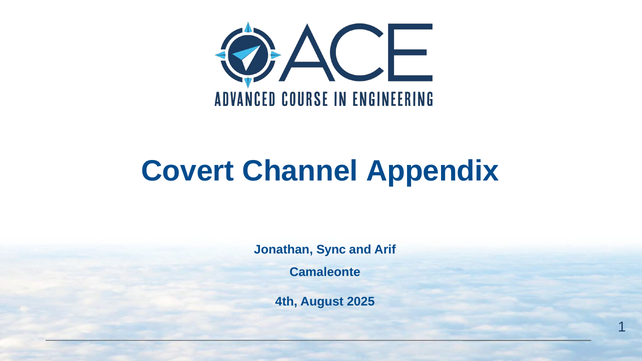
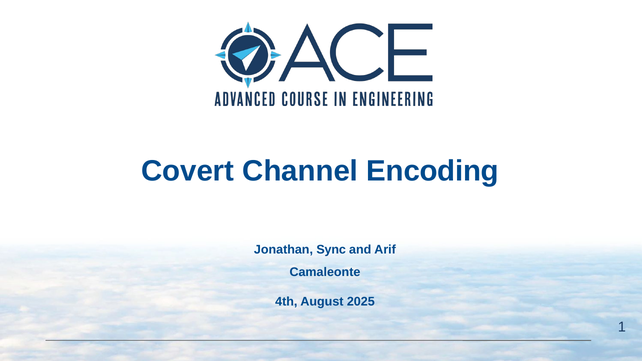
Appendix: Appendix -> Encoding (433, 171)
